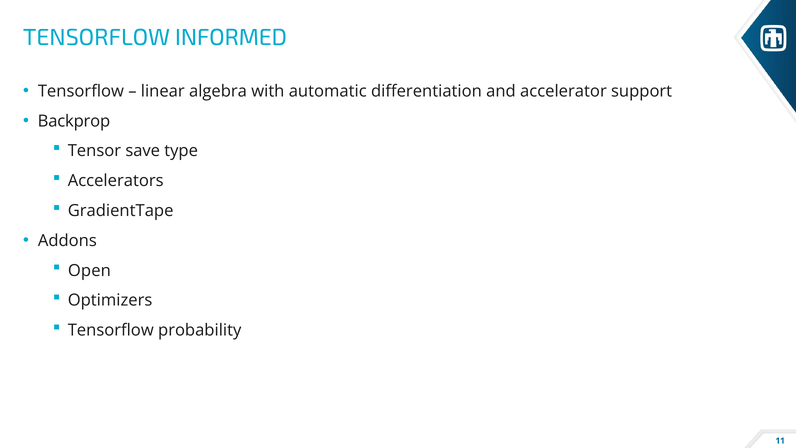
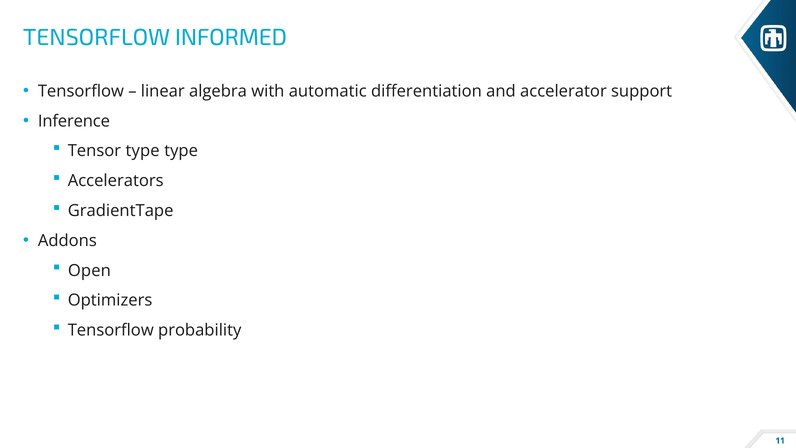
Backprop: Backprop -> Inference (74, 121)
Tensor save: save -> type (143, 151)
